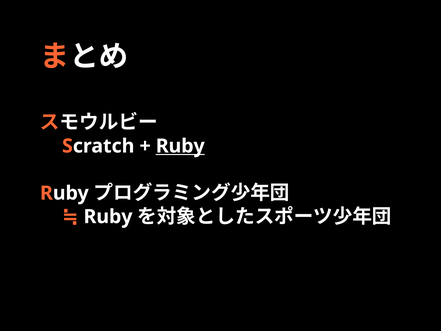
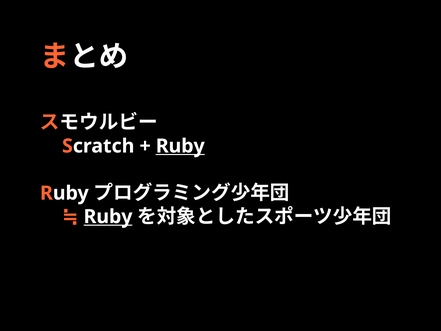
Ruby underline: none -> present (108, 217)
